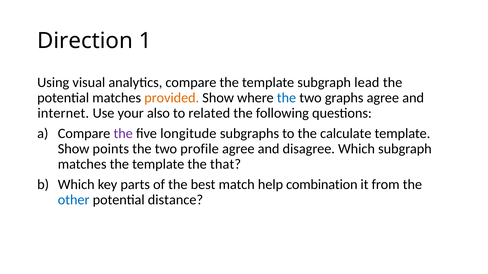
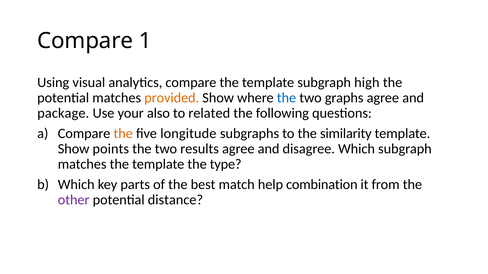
Direction: Direction -> Compare (85, 41)
lead: lead -> high (367, 83)
internet: internet -> package (63, 113)
the colour: purple -> orange (123, 134)
calculate: calculate -> similarity (346, 134)
profile: profile -> results (200, 149)
that: that -> type (226, 164)
other colour: blue -> purple (74, 200)
